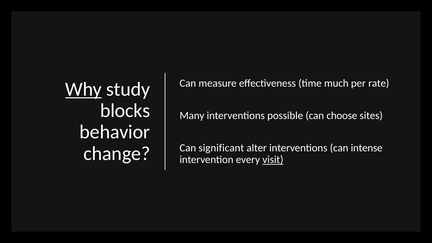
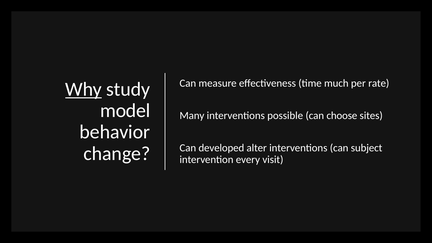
blocks: blocks -> model (125, 111)
significant: significant -> developed (221, 148)
intense: intense -> subject (367, 148)
visit underline: present -> none (273, 160)
